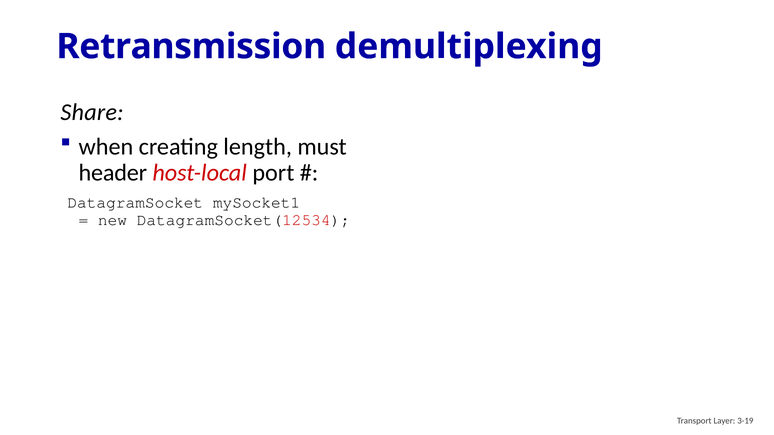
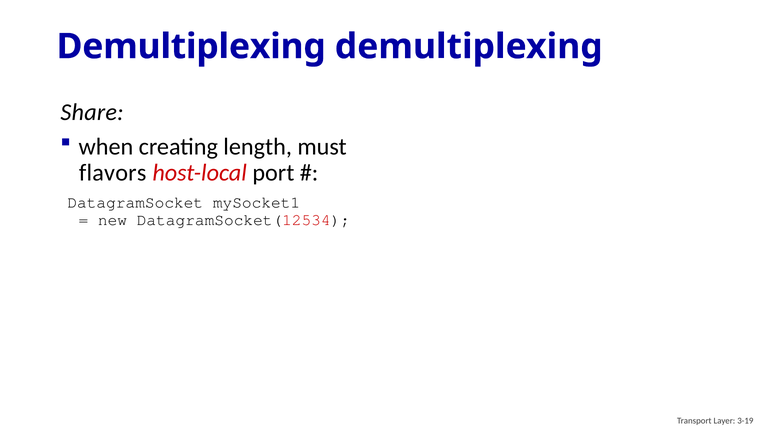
Retransmission: Retransmission -> Demultiplexing (191, 47)
header: header -> flavors (113, 173)
